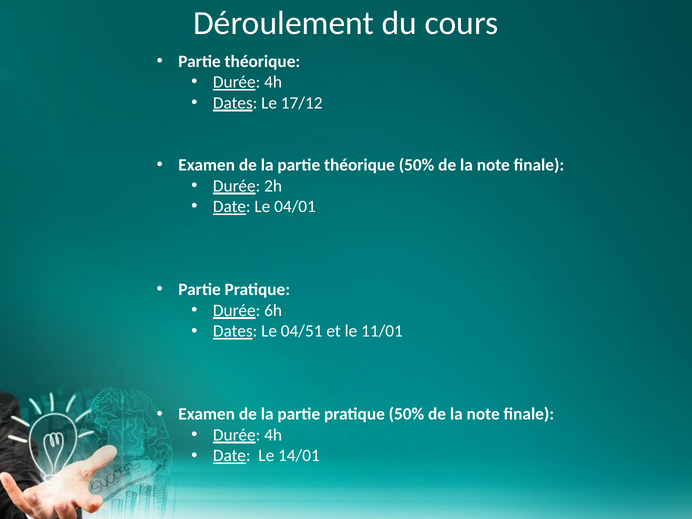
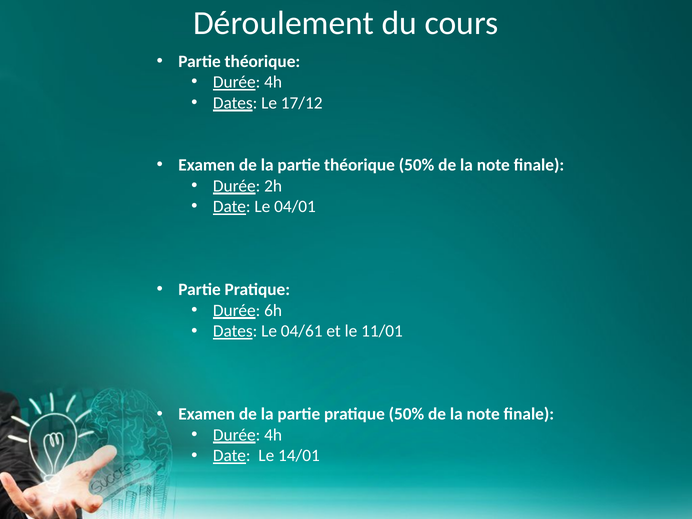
04/51: 04/51 -> 04/61 (302, 331)
